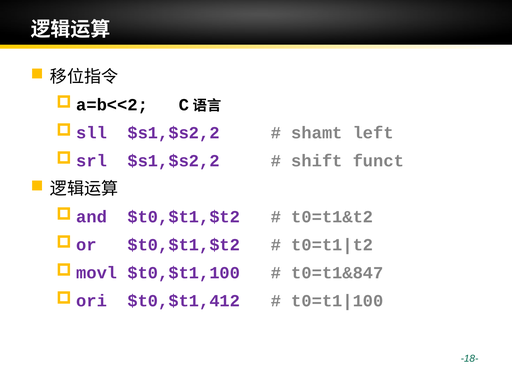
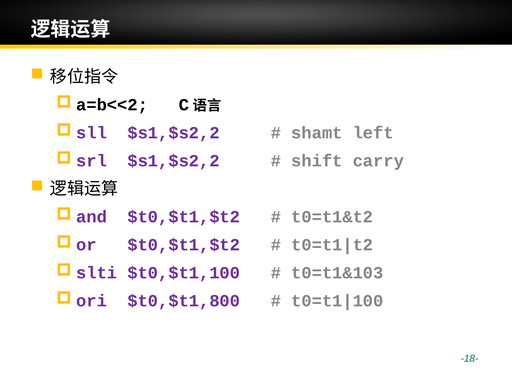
funct: funct -> carry (378, 161)
movl: movl -> slti (97, 273)
t0=t1&847: t0=t1&847 -> t0=t1&103 (337, 273)
$t0,$t1,412: $t0,$t1,412 -> $t0,$t1,800 (184, 301)
